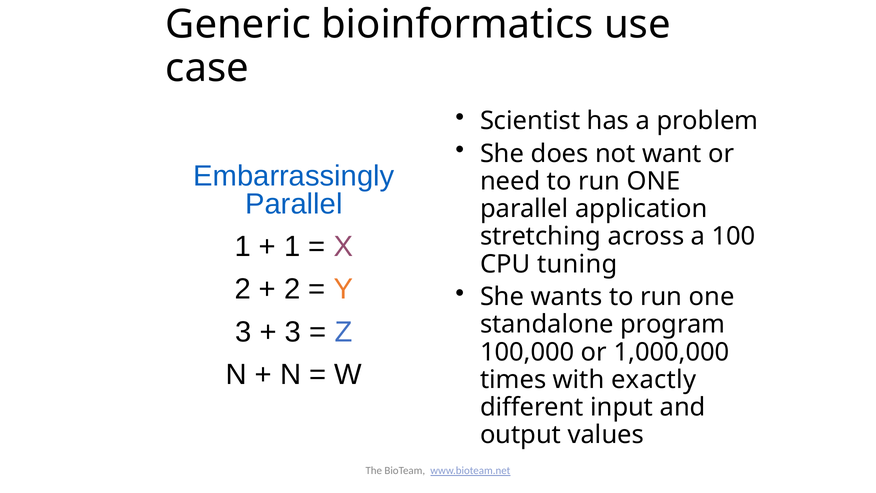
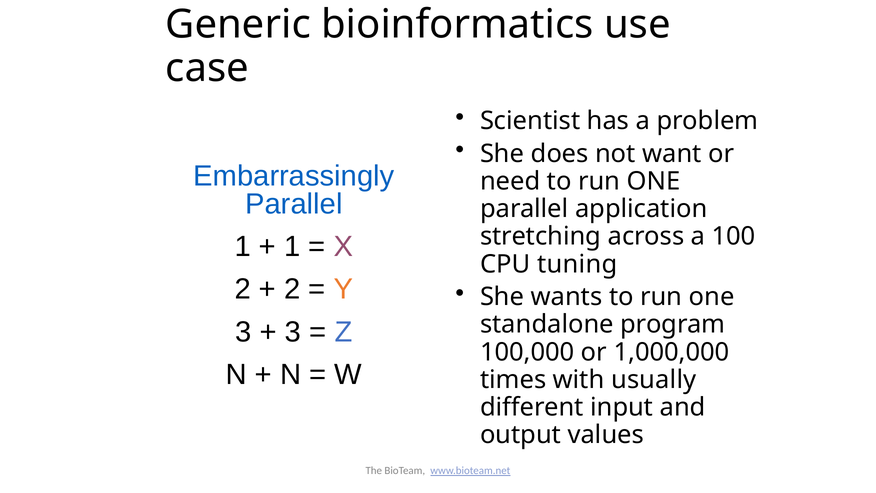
exactly: exactly -> usually (654, 380)
